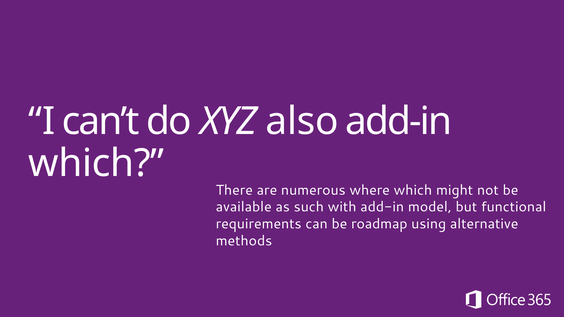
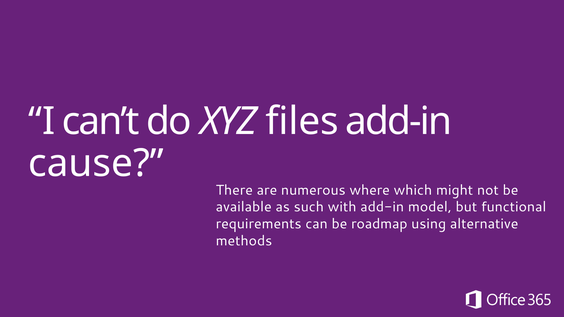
also: also -> files (302, 122)
which: which -> cause (96, 164)
